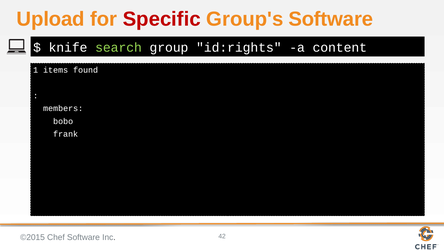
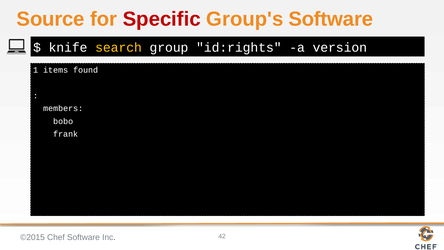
Upload: Upload -> Source (51, 19)
search colour: light green -> yellow (119, 47)
content: content -> version (340, 47)
